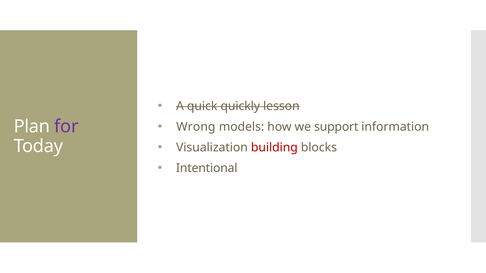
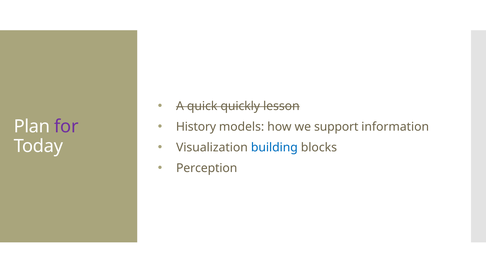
Wrong: Wrong -> History (196, 127)
building colour: red -> blue (274, 148)
Intentional: Intentional -> Perception (207, 168)
